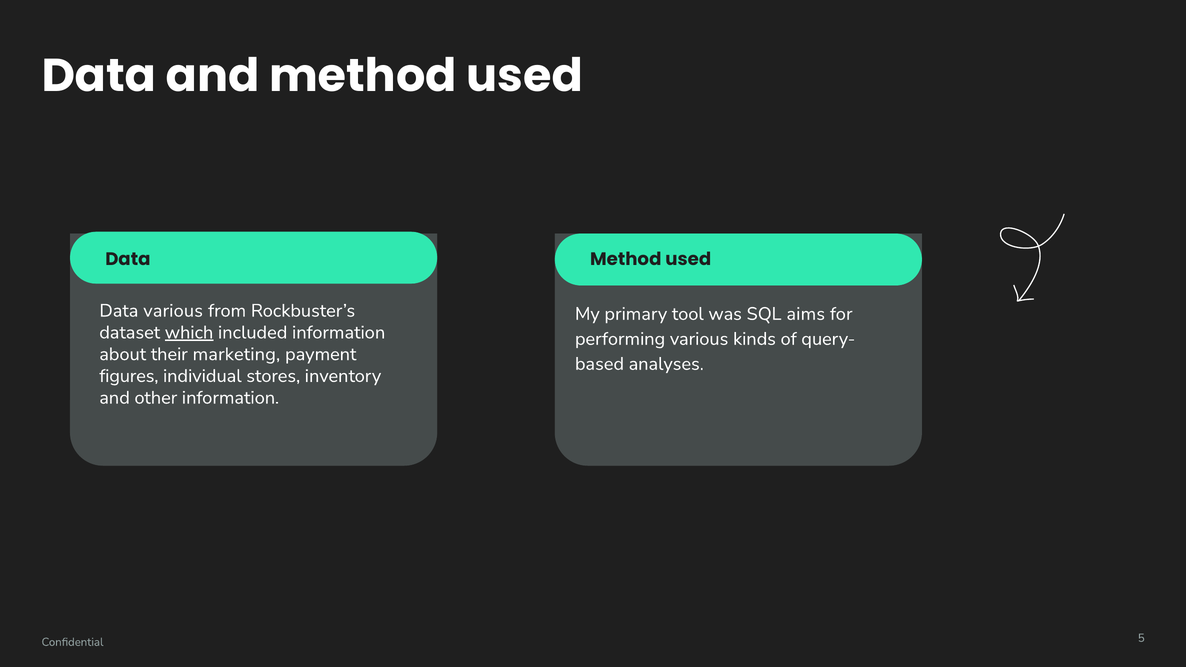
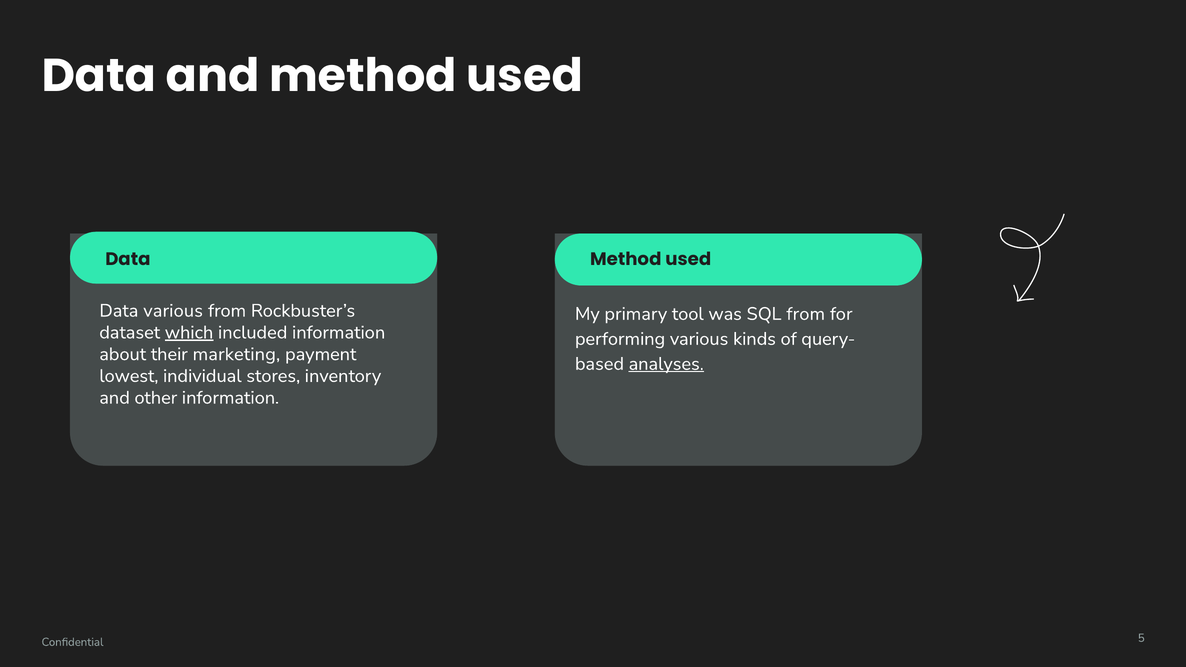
SQL aims: aims -> from (806, 314)
analyses underline: none -> present (666, 364)
figures: figures -> lowest (129, 376)
